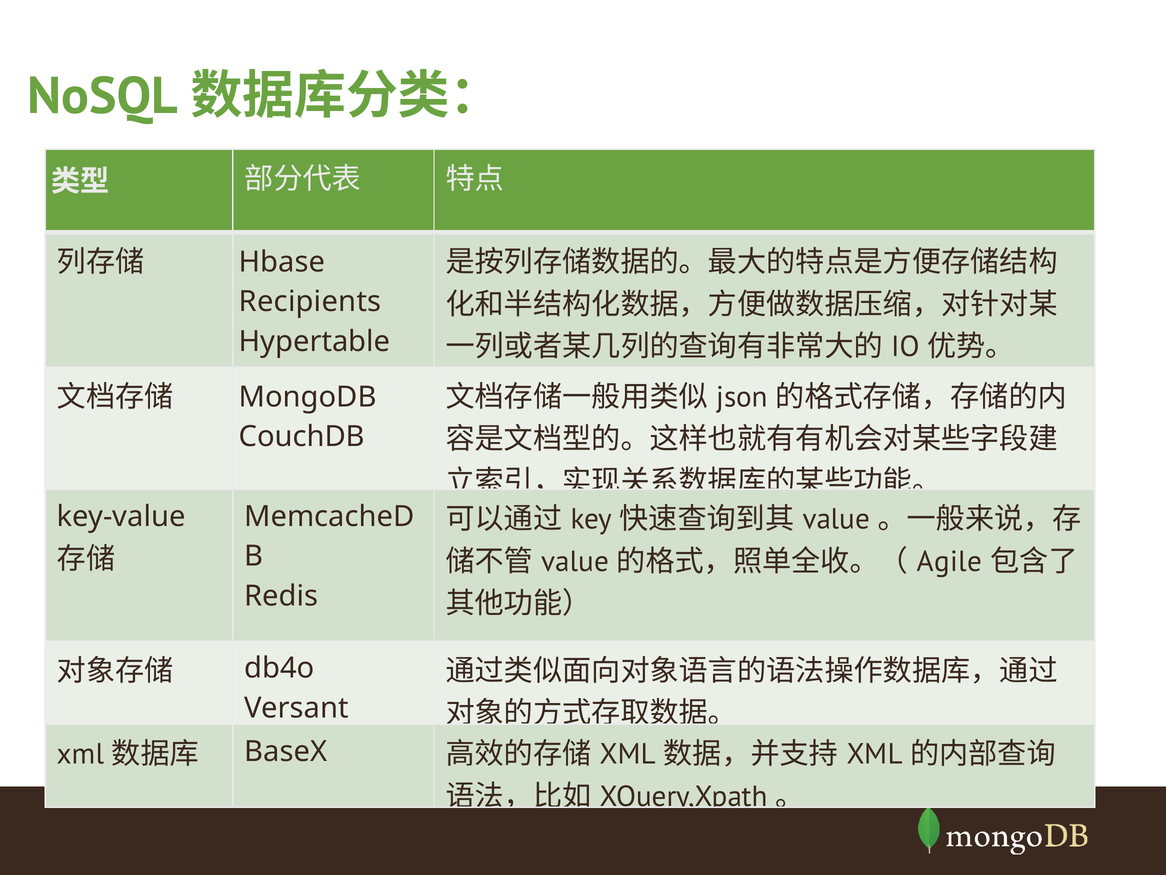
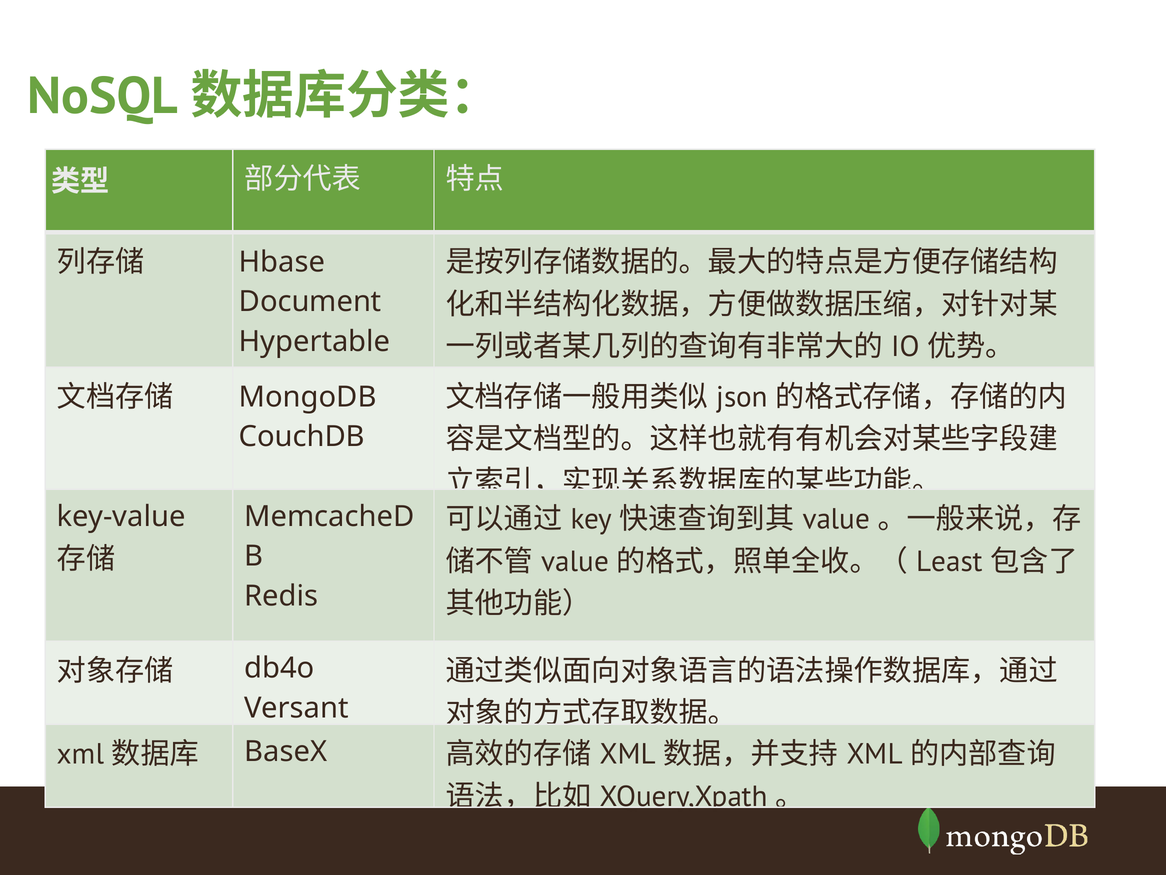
Recipients: Recipients -> Document (310, 302)
Agile: Agile -> Least (950, 561)
